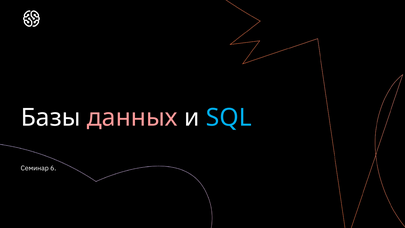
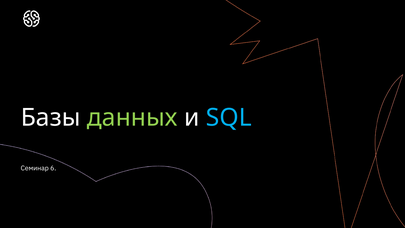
данных colour: pink -> light green (132, 118)
